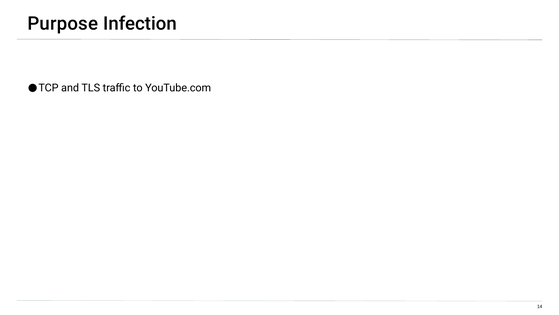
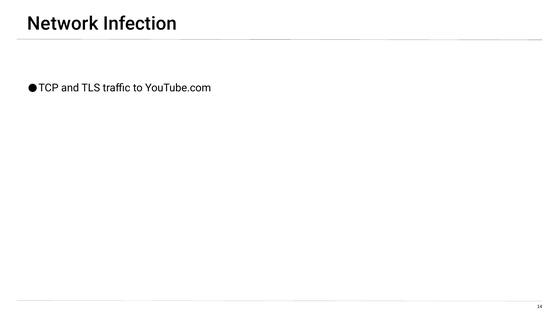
Purpose: Purpose -> Network (63, 24)
